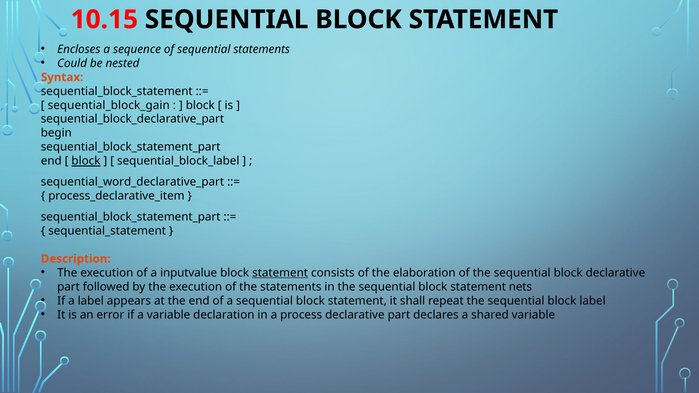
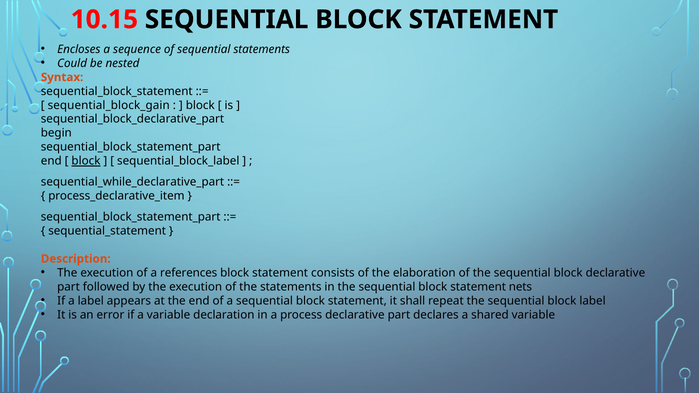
sequential_word_declarative_part: sequential_word_declarative_part -> sequential_while_declarative_part (132, 182)
inputvalue: inputvalue -> references (189, 273)
statement underline: present -> none (280, 273)
